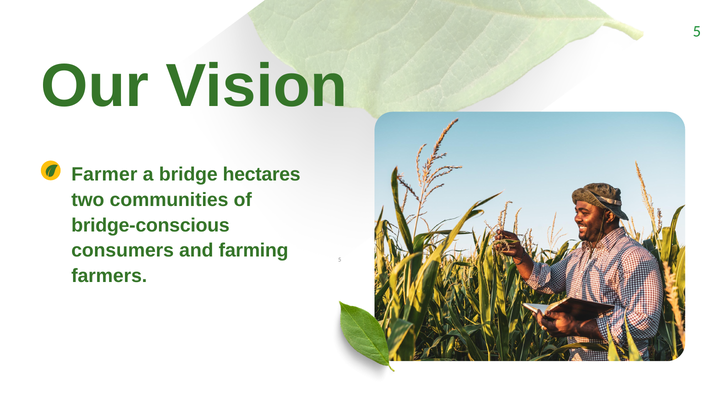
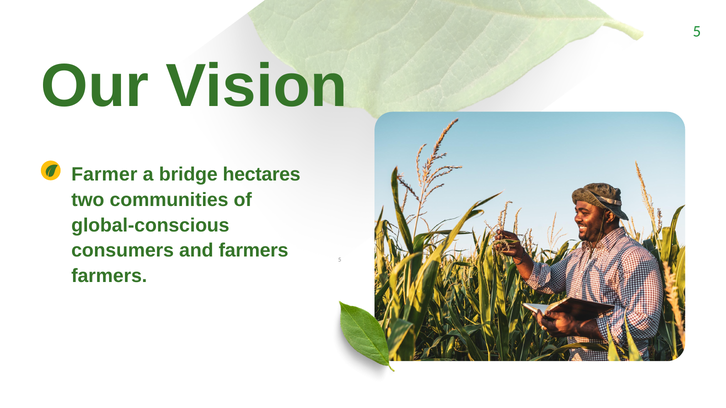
bridge-conscious: bridge-conscious -> global-conscious (150, 225)
and farming: farming -> farmers (254, 251)
